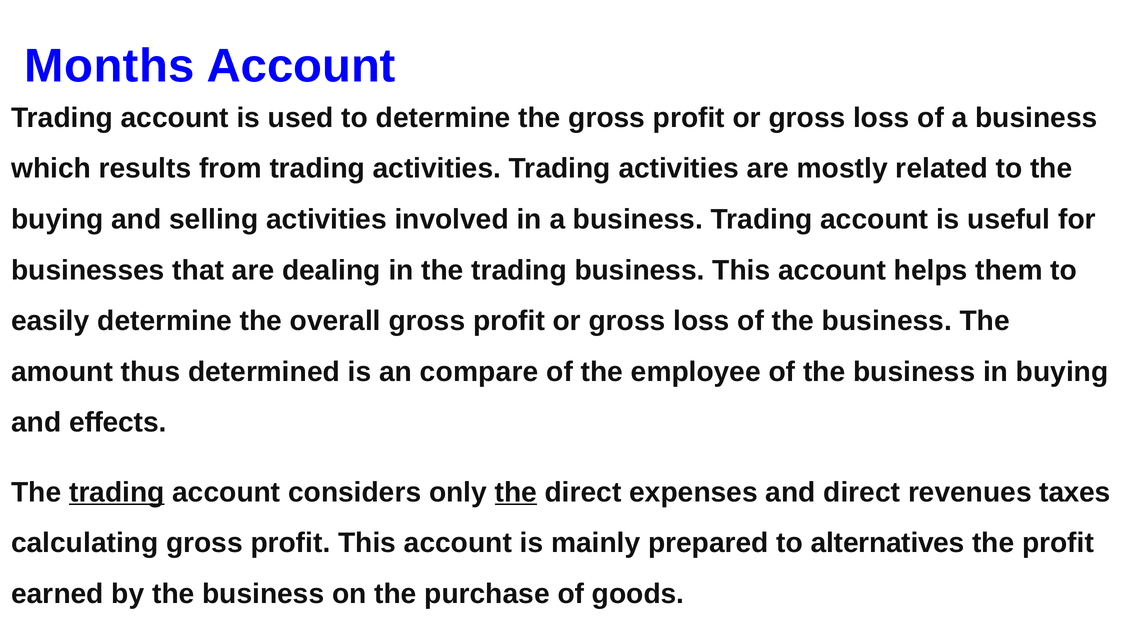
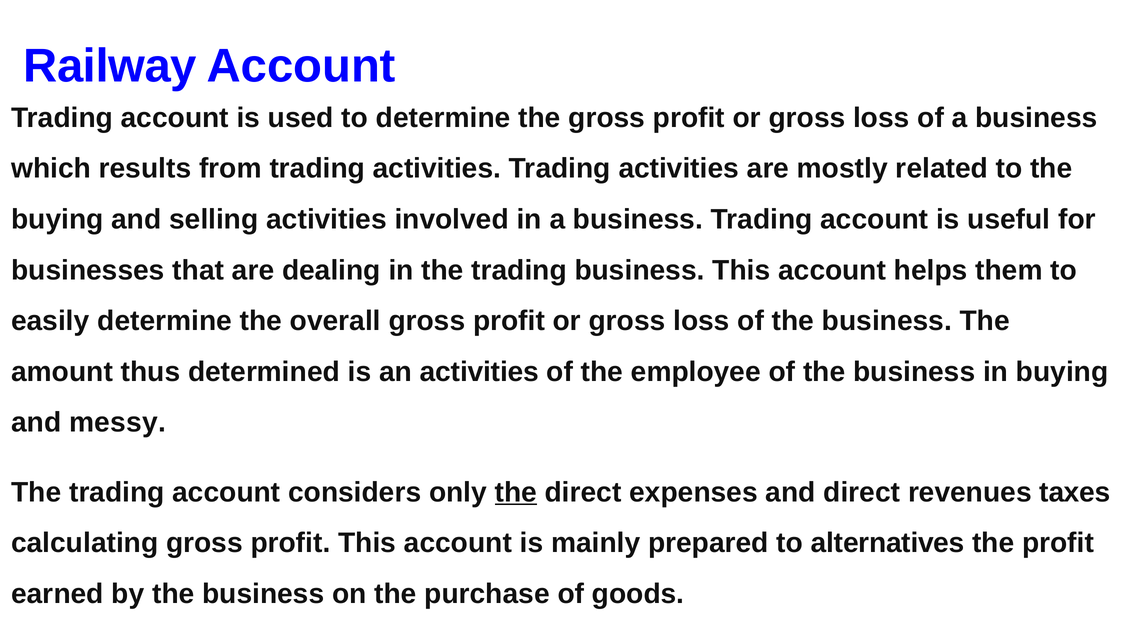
Months: Months -> Railway (110, 66)
an compare: compare -> activities (479, 372)
effects: effects -> messy (117, 422)
trading underline: present -> none (117, 492)
